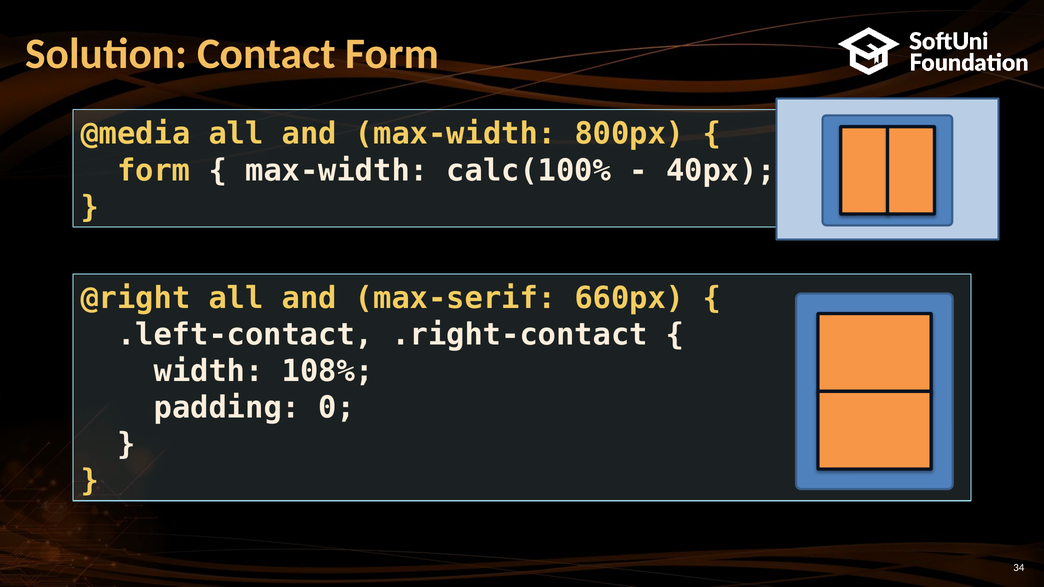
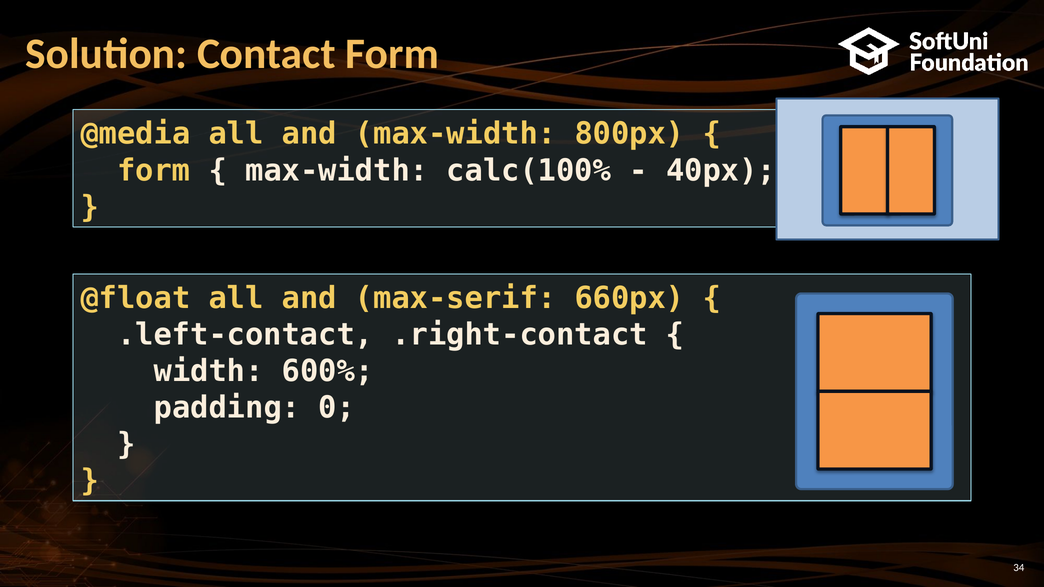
@right: @right -> @float (135, 298)
108%: 108% -> 600% (328, 372)
